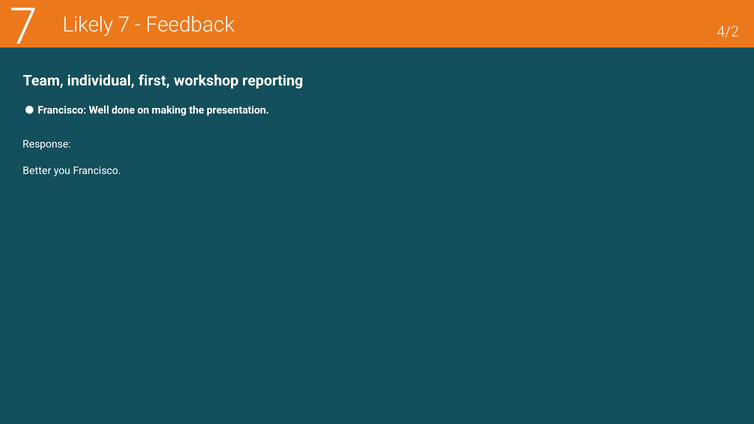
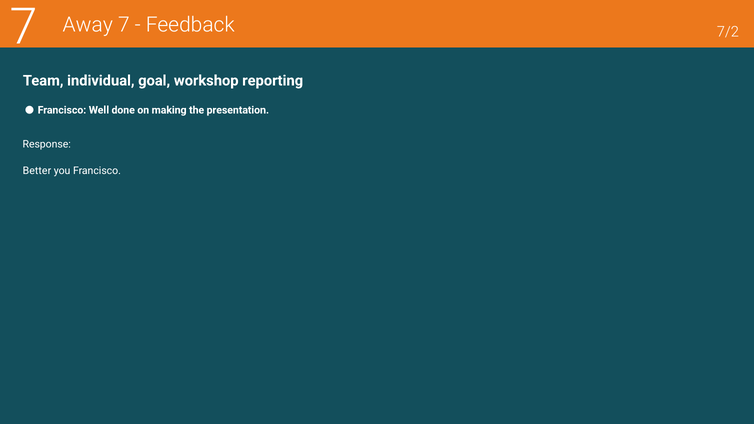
Likely: Likely -> Away (88, 25)
4/2: 4/2 -> 7/2 (728, 32)
first: first -> goal (154, 81)
